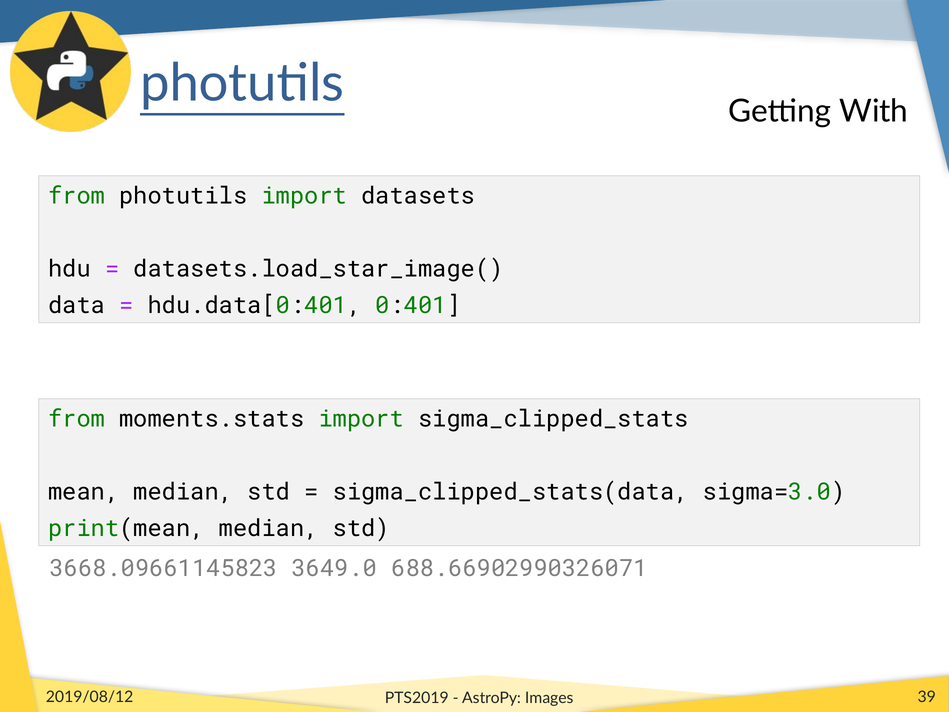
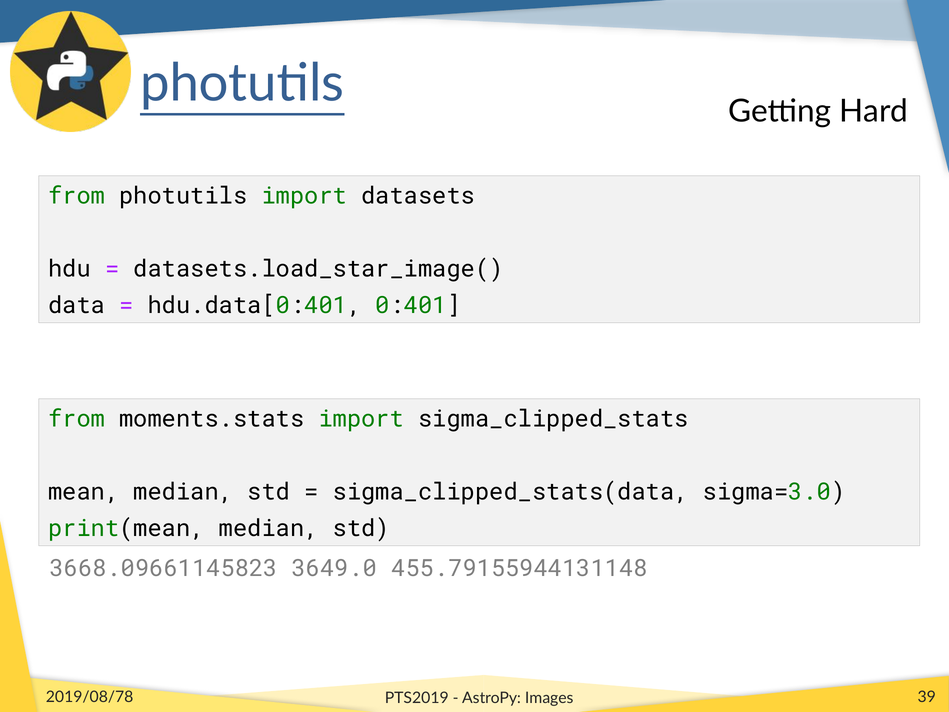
With: With -> Hard (874, 111)
688.66902990326071: 688.66902990326071 -> 455.79155944131148 (519, 568)
2019/08/12: 2019/08/12 -> 2019/08/78 (90, 697)
